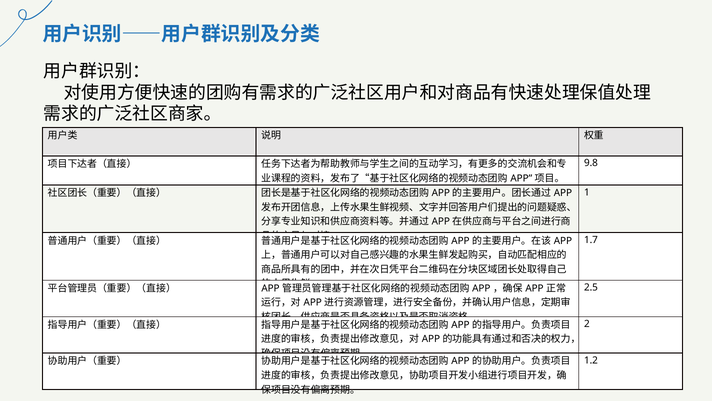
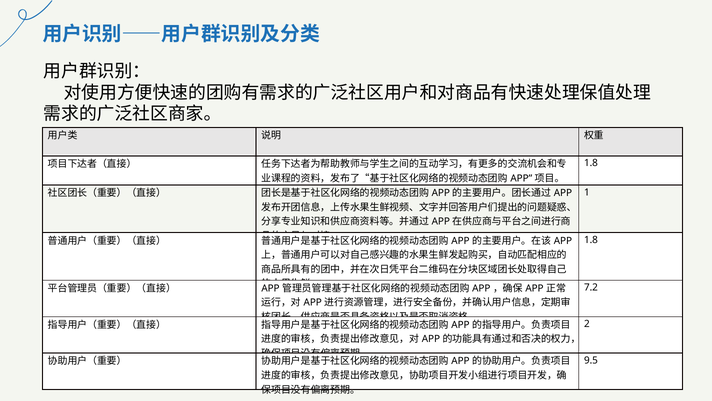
9.8: 9.8 -> 1.8 (591, 163)
1.7: 1.7 -> 1.8 (591, 240)
2.5: 2.5 -> 7.2 (591, 287)
1.2: 1.2 -> 9.5 (591, 360)
